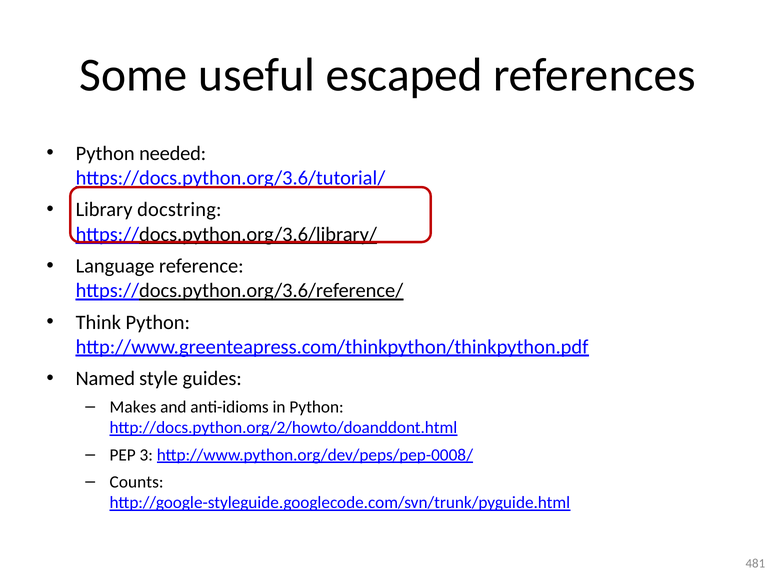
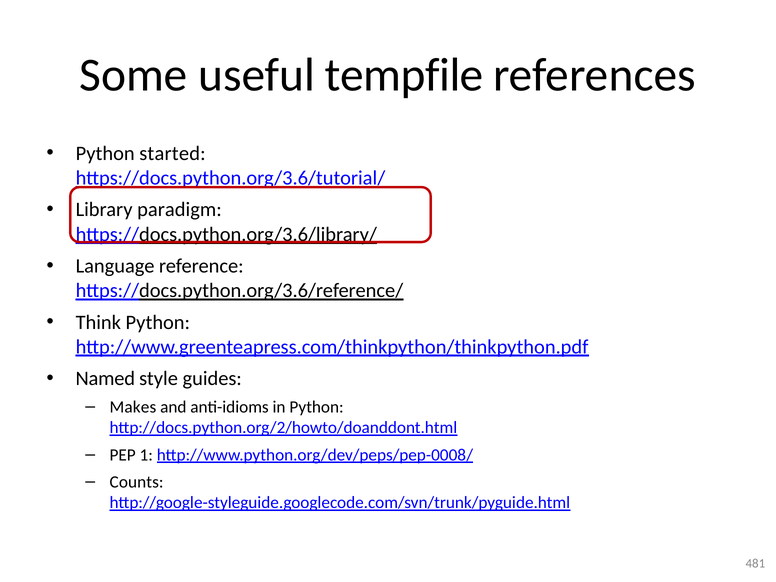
escaped: escaped -> tempfile (404, 75)
needed: needed -> started (172, 153)
docstring: docstring -> paradigm (179, 210)
3: 3 -> 1 (146, 455)
